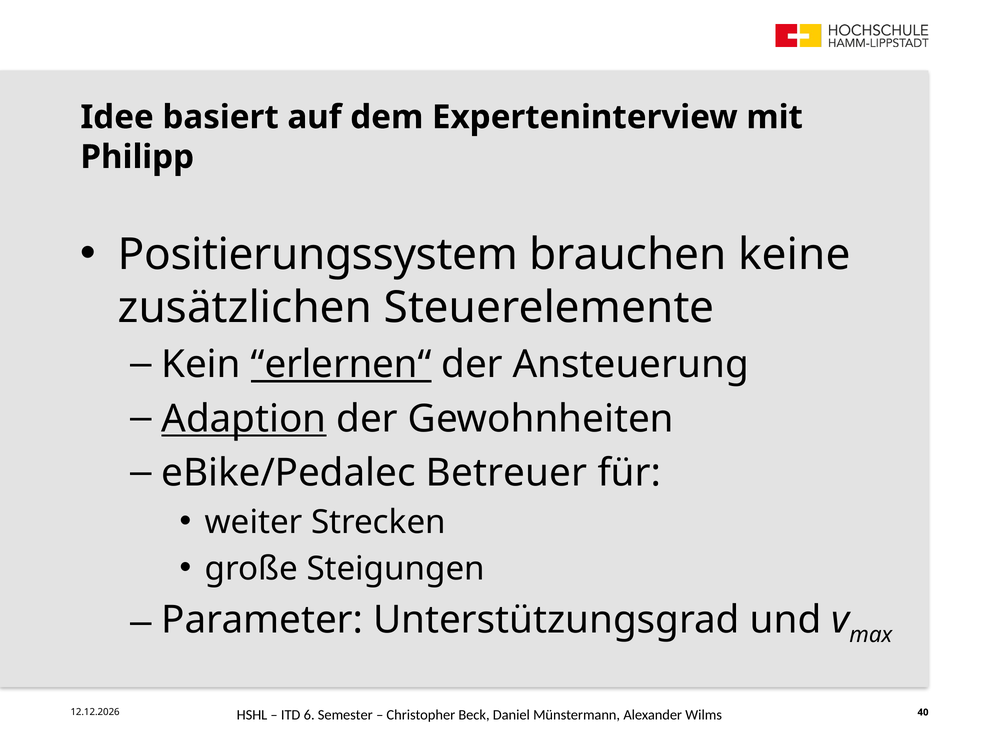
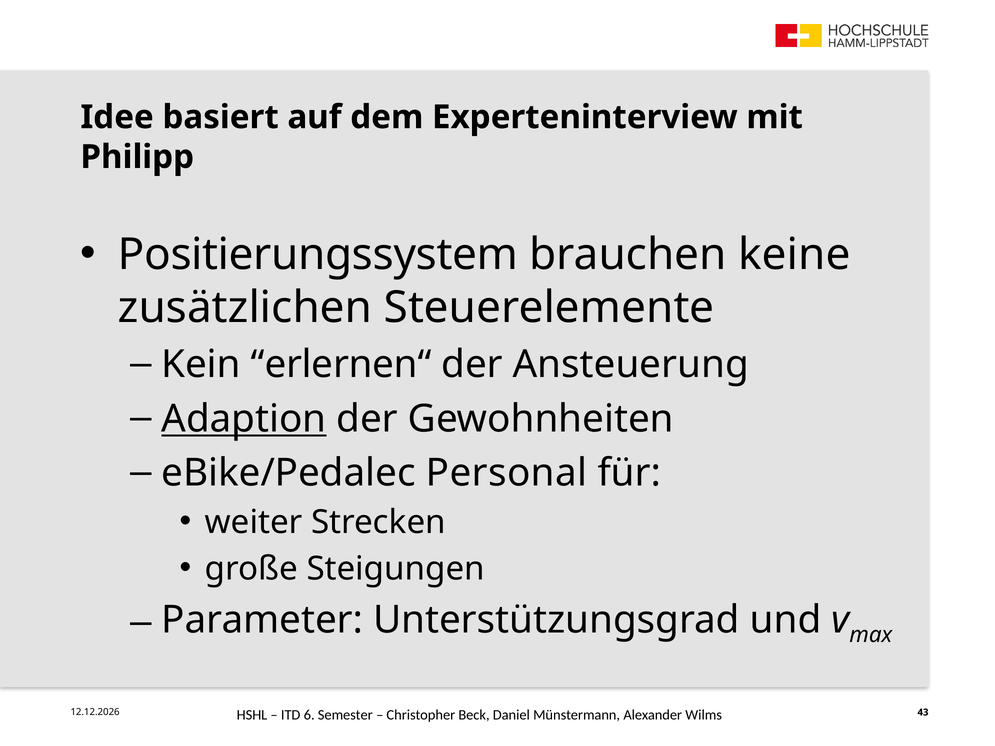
erlernen“ underline: present -> none (341, 365)
Betreuer: Betreuer -> Personal (506, 473)
40: 40 -> 43 (923, 713)
